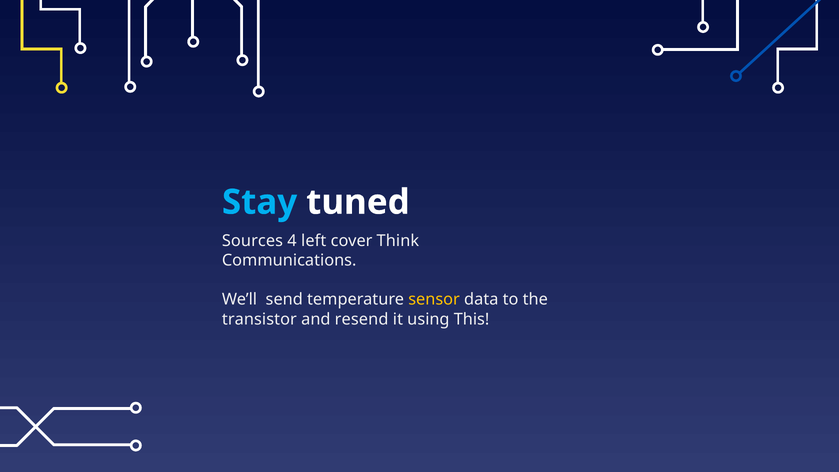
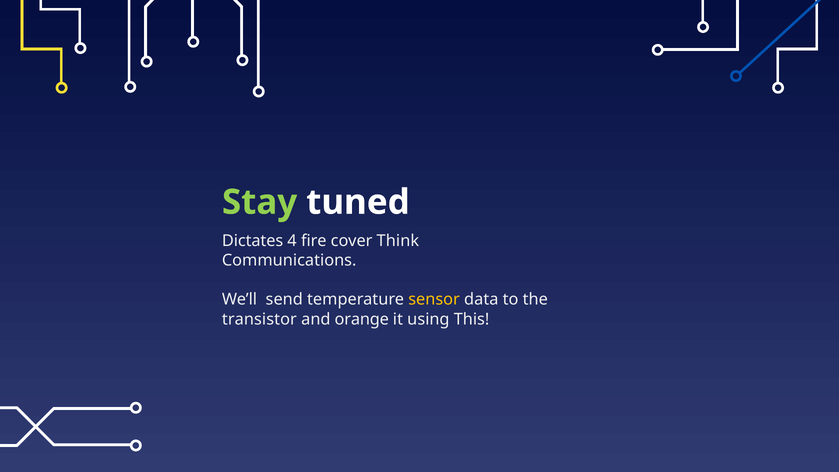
Stay colour: light blue -> light green (260, 202)
Sources: Sources -> Dictates (253, 241)
left: left -> fire (314, 241)
resend: resend -> orange (362, 319)
